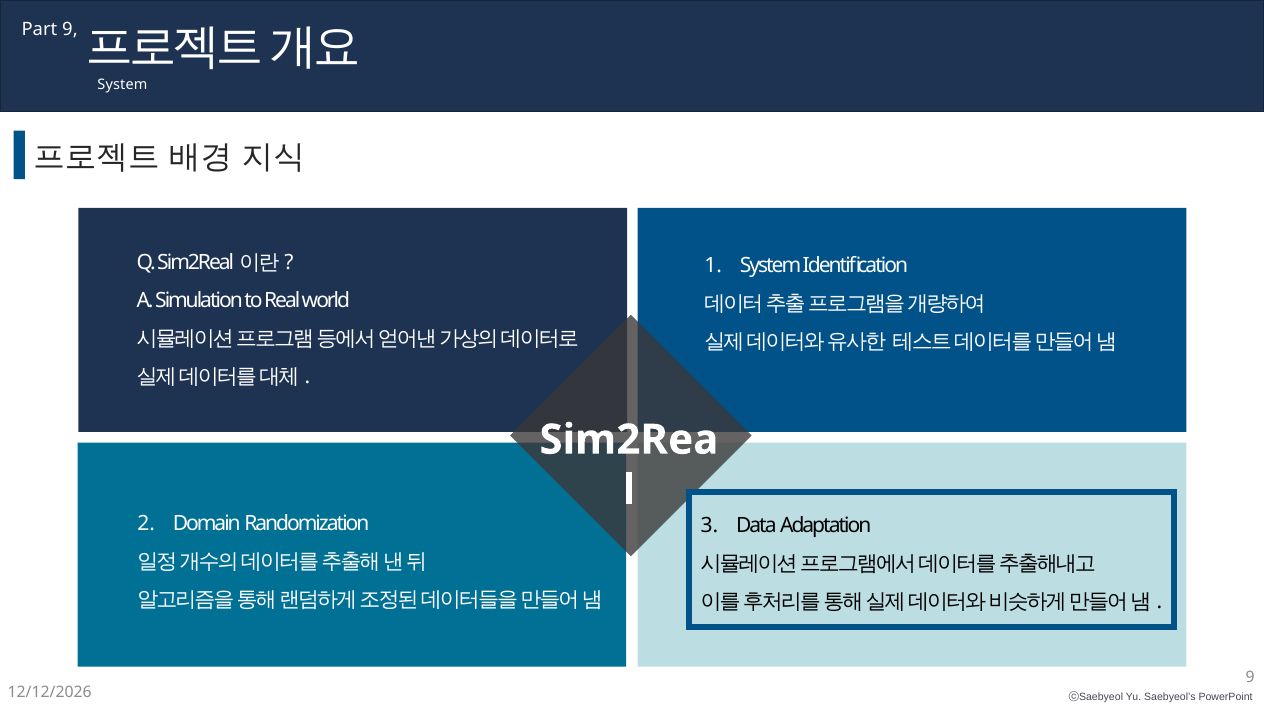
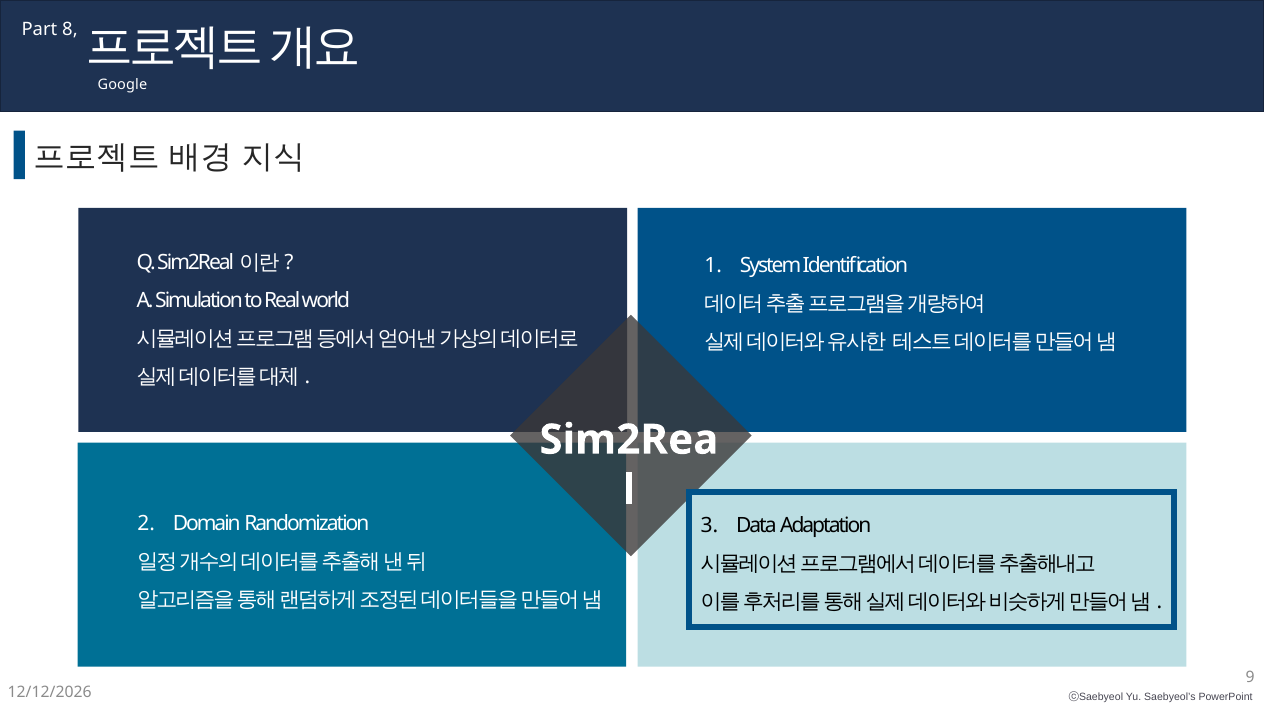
Part 9: 9 -> 8 (70, 29)
System: System -> Google (122, 84)
